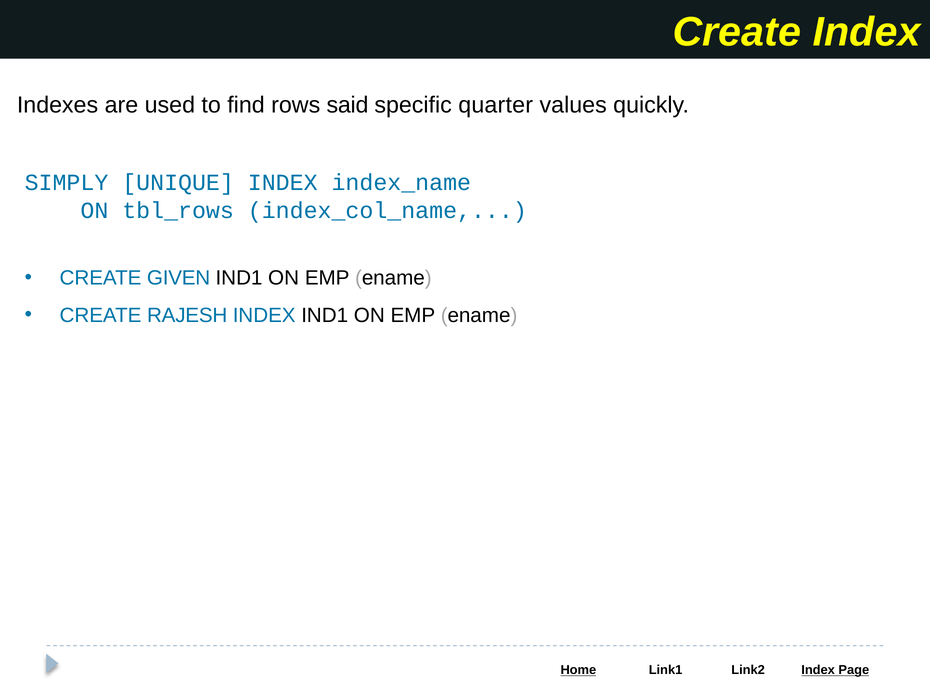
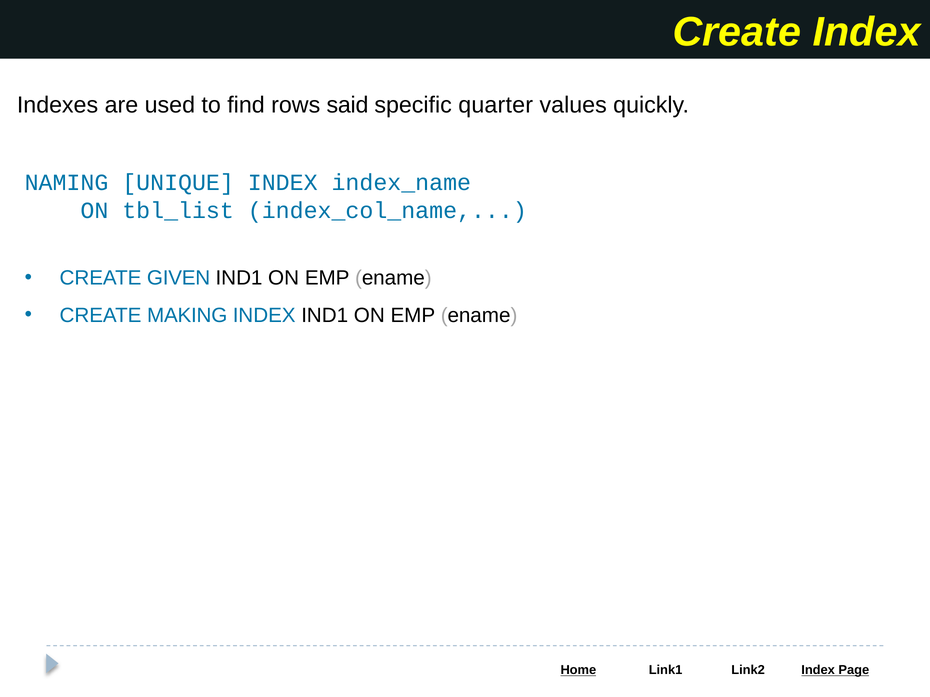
SIMPLY: SIMPLY -> NAMING (66, 183)
tbl_rows: tbl_rows -> tbl_list (178, 211)
RAJESH: RAJESH -> MAKING (187, 315)
